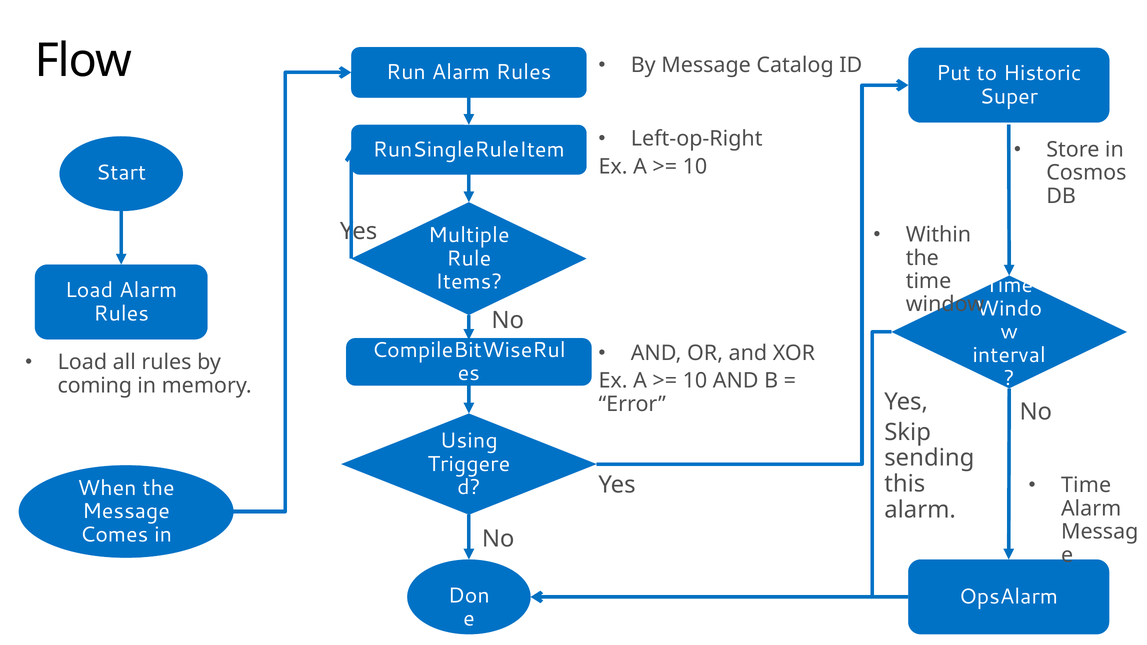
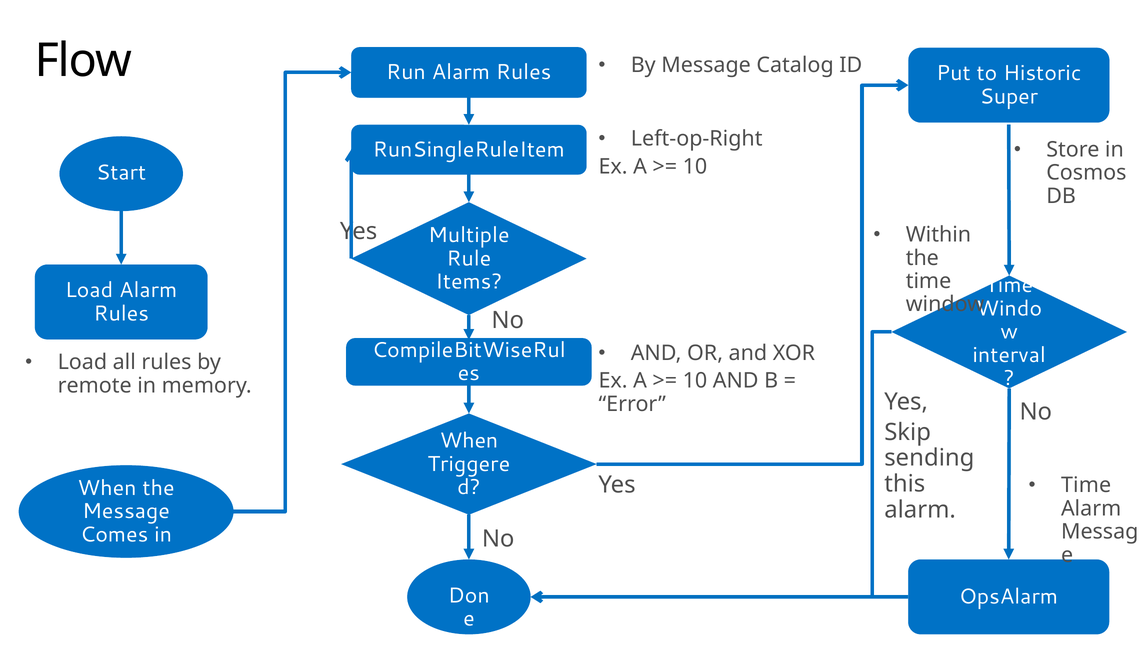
coming: coming -> remote (95, 386)
Using: Using -> When (469, 441)
